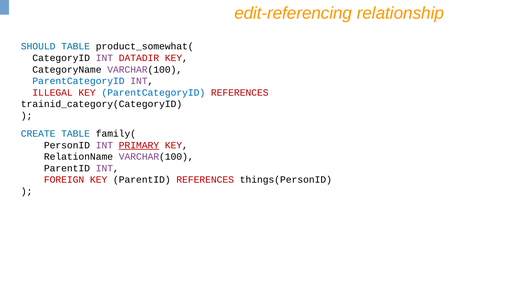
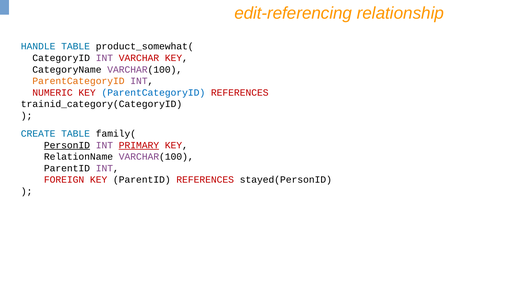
SHOULD: SHOULD -> HANDLE (38, 46)
DATADIR: DATADIR -> VARCHAR (139, 58)
ParentCategoryID colour: blue -> orange (78, 81)
ILLEGAL: ILLEGAL -> NUMERIC (53, 93)
PersonID underline: none -> present (67, 145)
things(PersonID: things(PersonID -> stayed(PersonID (286, 180)
